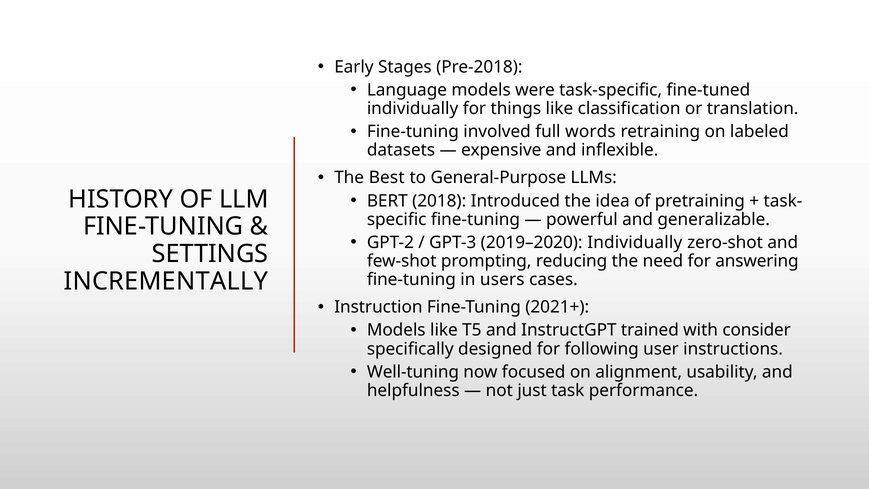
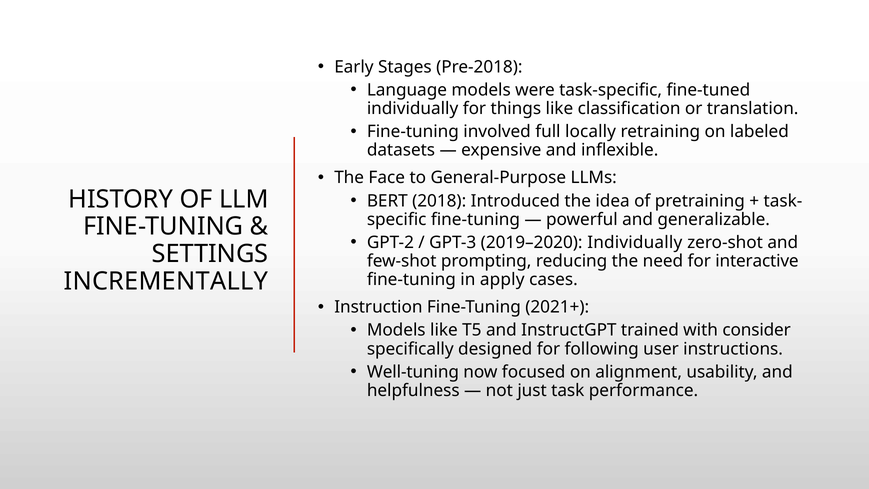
words: words -> locally (591, 132)
Best: Best -> Face (387, 178)
answering: answering -> interactive (757, 261)
users: users -> apply (502, 280)
